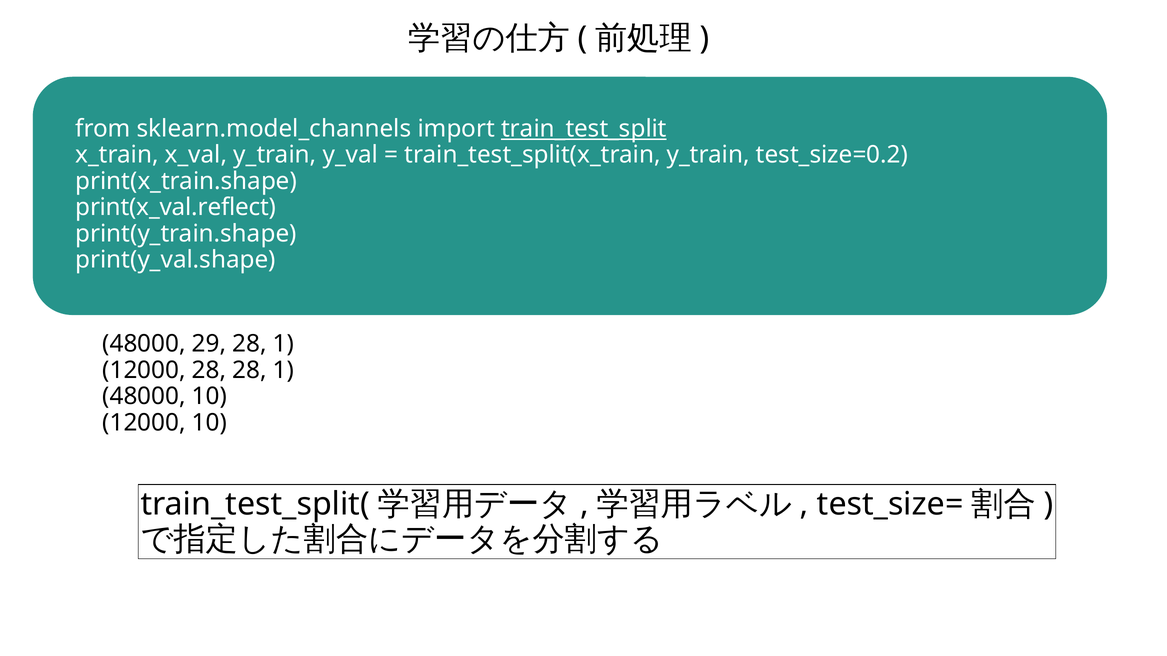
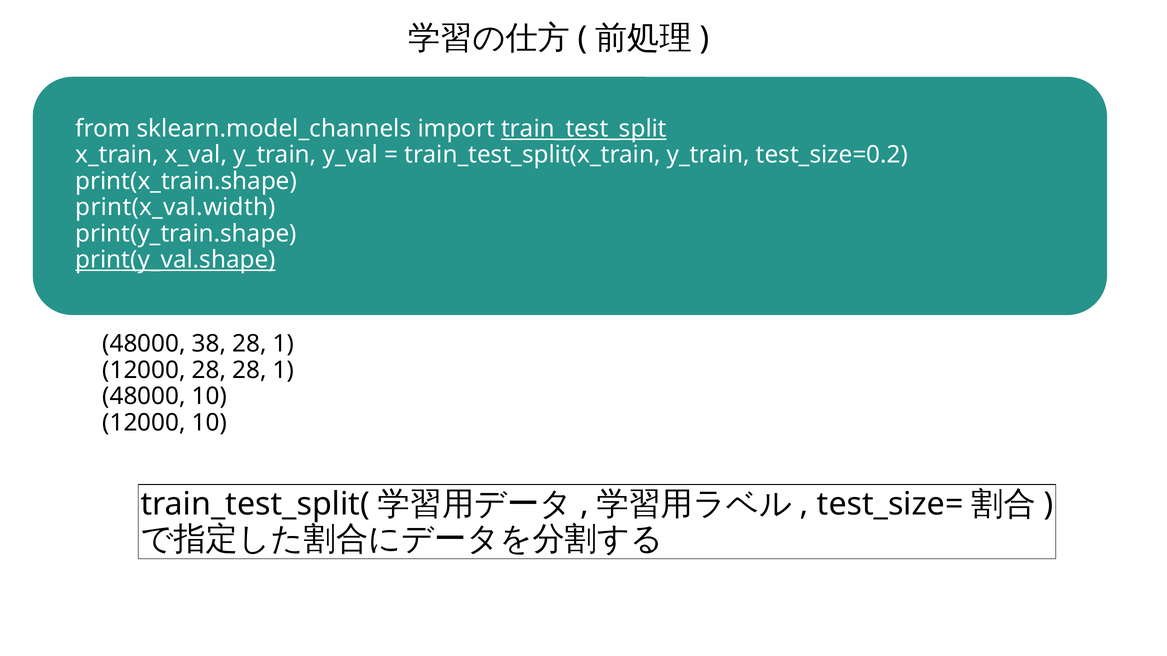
print(x_val.reflect: print(x_val.reflect -> print(x_val.width (176, 207)
print(y_val.shape underline: none -> present (175, 260)
29: 29 -> 38 (209, 344)
